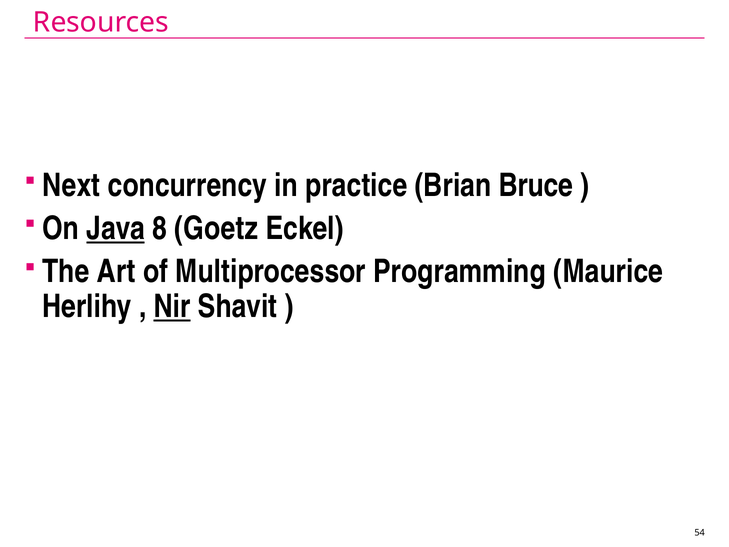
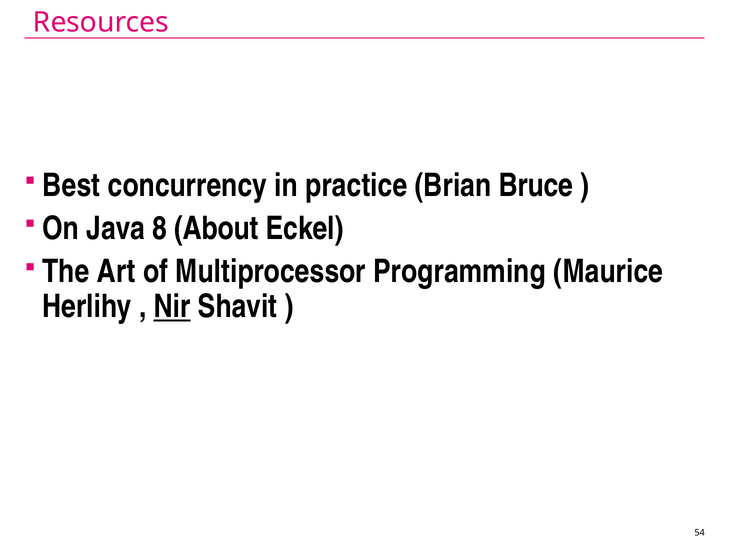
Next: Next -> Best (71, 185)
Java underline: present -> none (116, 228)
Goetz: Goetz -> About (216, 228)
